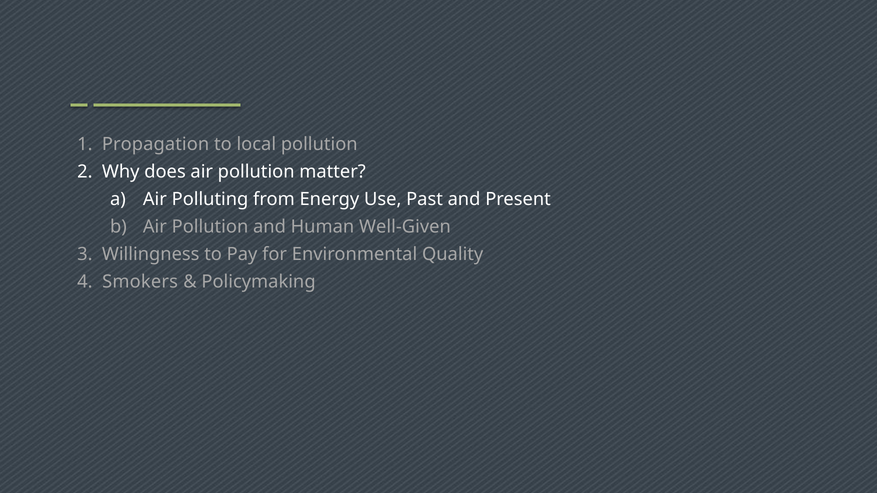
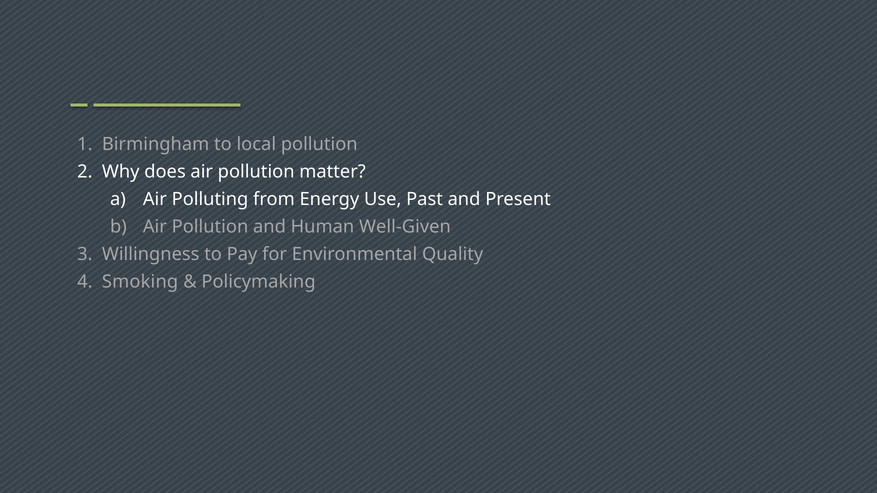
Propagation: Propagation -> Birmingham (156, 145)
Smokers: Smokers -> Smoking (140, 282)
